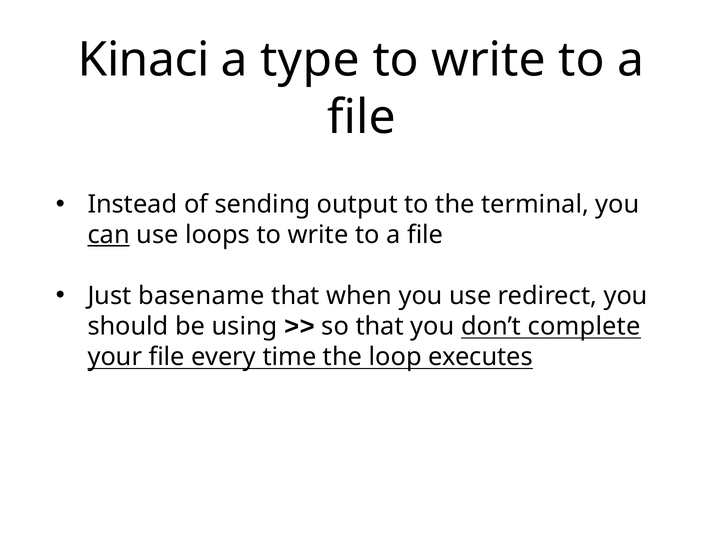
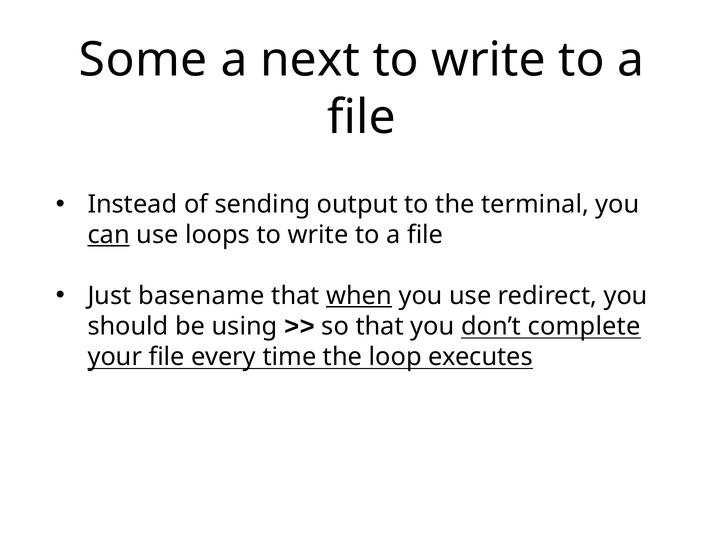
Kinaci: Kinaci -> Some (143, 60)
type: type -> next (310, 60)
when underline: none -> present (359, 296)
